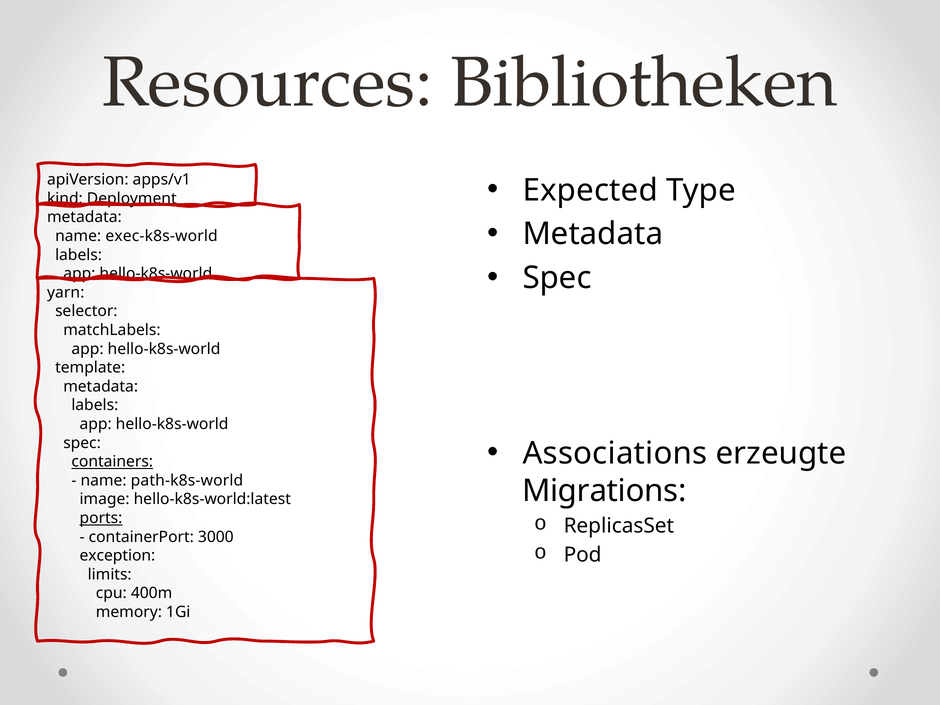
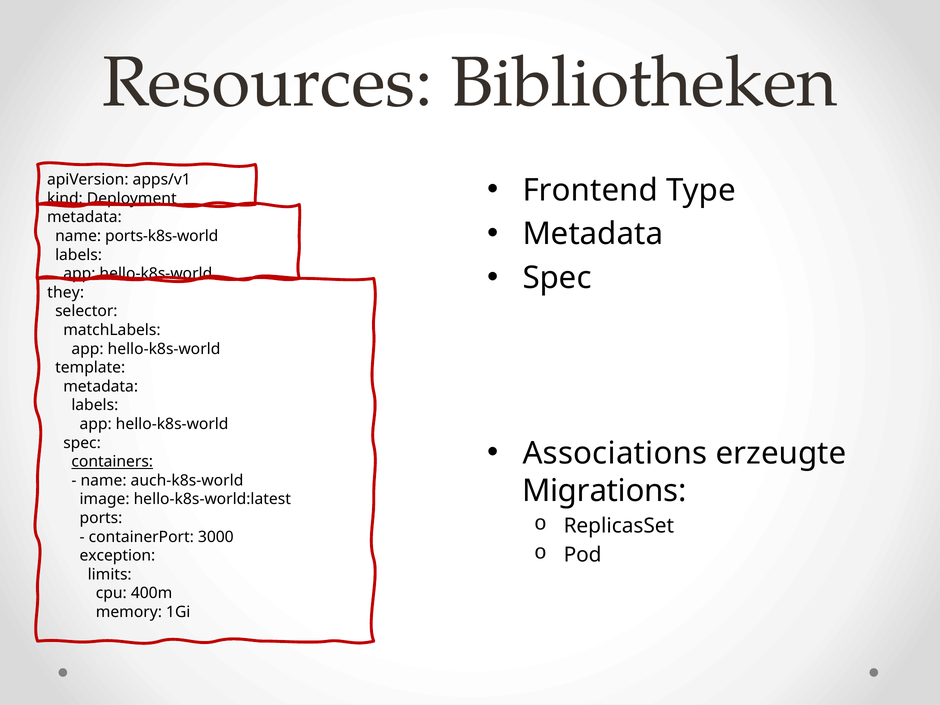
Expected: Expected -> Frontend (590, 190)
exec-k8s-world: exec-k8s-world -> ports-k8s-world (162, 236)
yarn: yarn -> they (66, 292)
path-k8s-world: path-k8s-world -> auch-k8s-world (187, 480)
ports underline: present -> none (101, 518)
